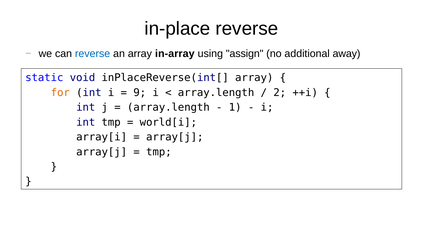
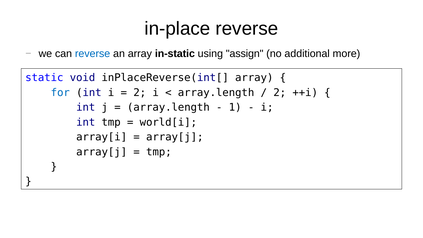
in-array: in-array -> in-static (175, 54)
away: away -> more (346, 54)
for colour: orange -> blue (60, 93)
9: 9 -> 2 (140, 93)
